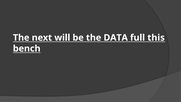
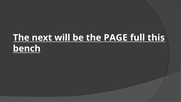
DATA: DATA -> PAGE (116, 38)
